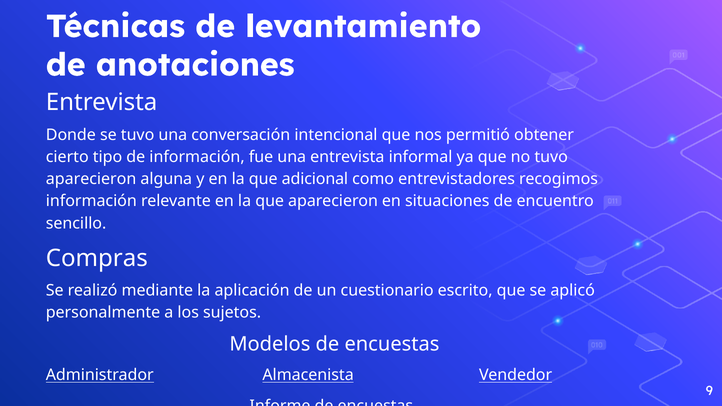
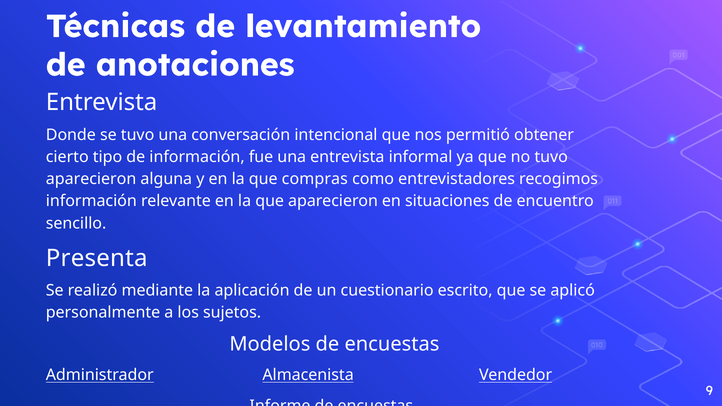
adicional: adicional -> compras (315, 179)
Compras: Compras -> Presenta (97, 258)
